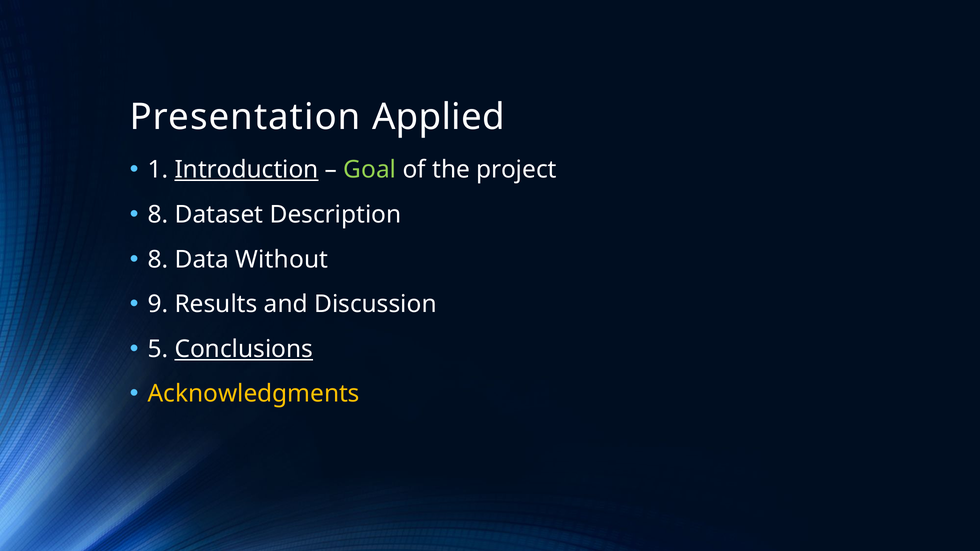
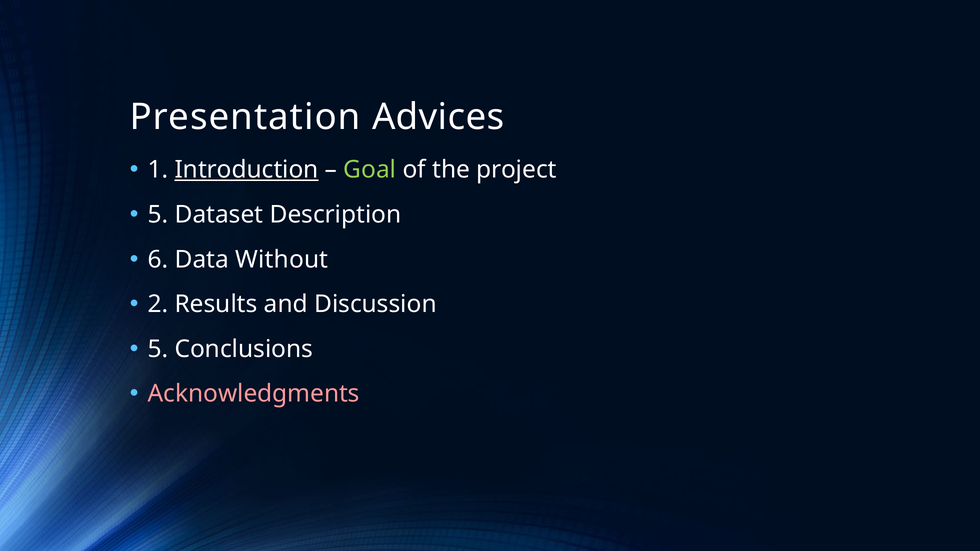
Applied: Applied -> Advices (438, 117)
8: 8 -> 5 (158, 215)
8: 8 -> 6 (158, 260)
9: 9 -> 2 (158, 304)
Conclusions underline: present -> none (244, 349)
Acknowledgments colour: yellow -> pink (254, 394)
